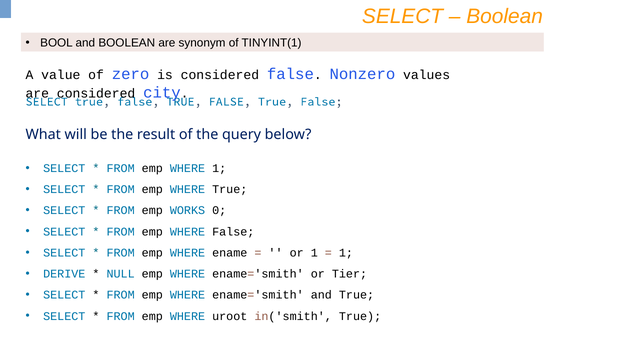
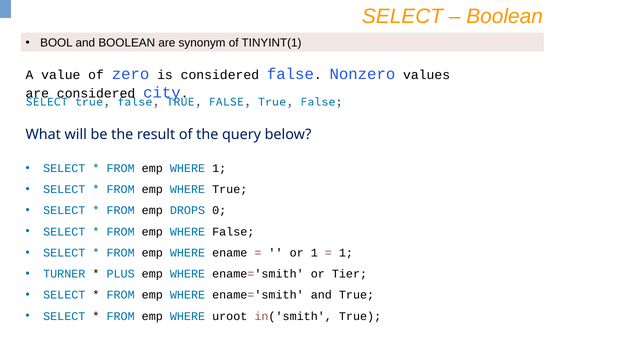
WORKS: WORKS -> DROPS (188, 211)
DERIVE: DERIVE -> TURNER (64, 274)
NULL: NULL -> PLUS (121, 274)
